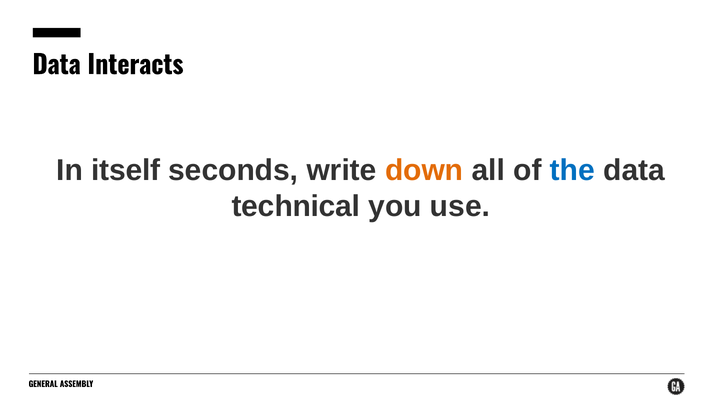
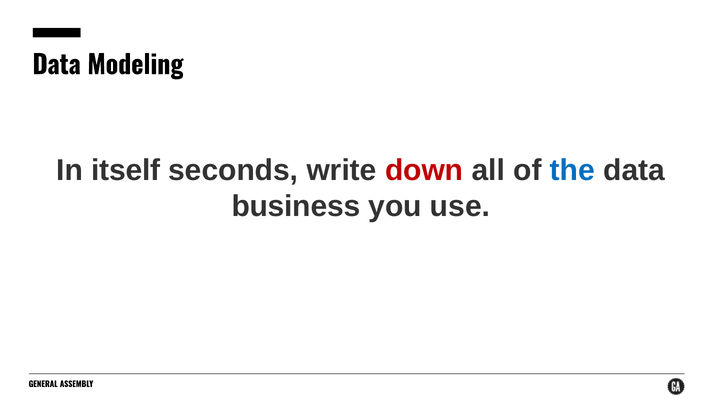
Interacts: Interacts -> Modeling (135, 65)
down colour: orange -> red (424, 170)
technical: technical -> business (296, 206)
